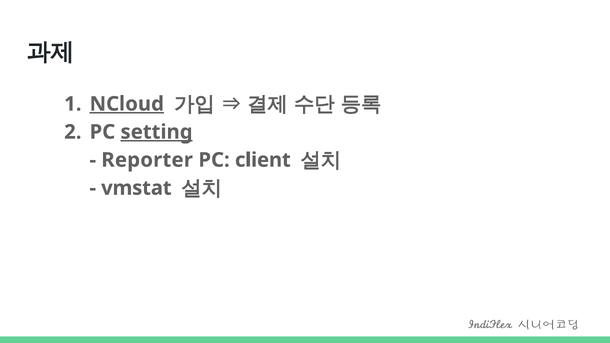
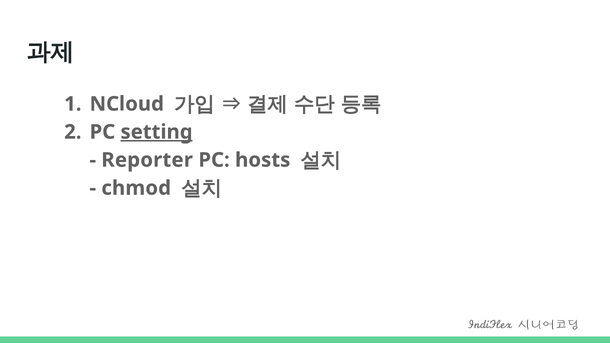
NCloud underline: present -> none (127, 104)
client: client -> hosts (263, 160)
vmstat: vmstat -> chmod (136, 188)
